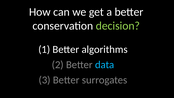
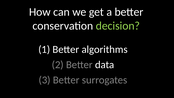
data colour: light blue -> white (105, 65)
